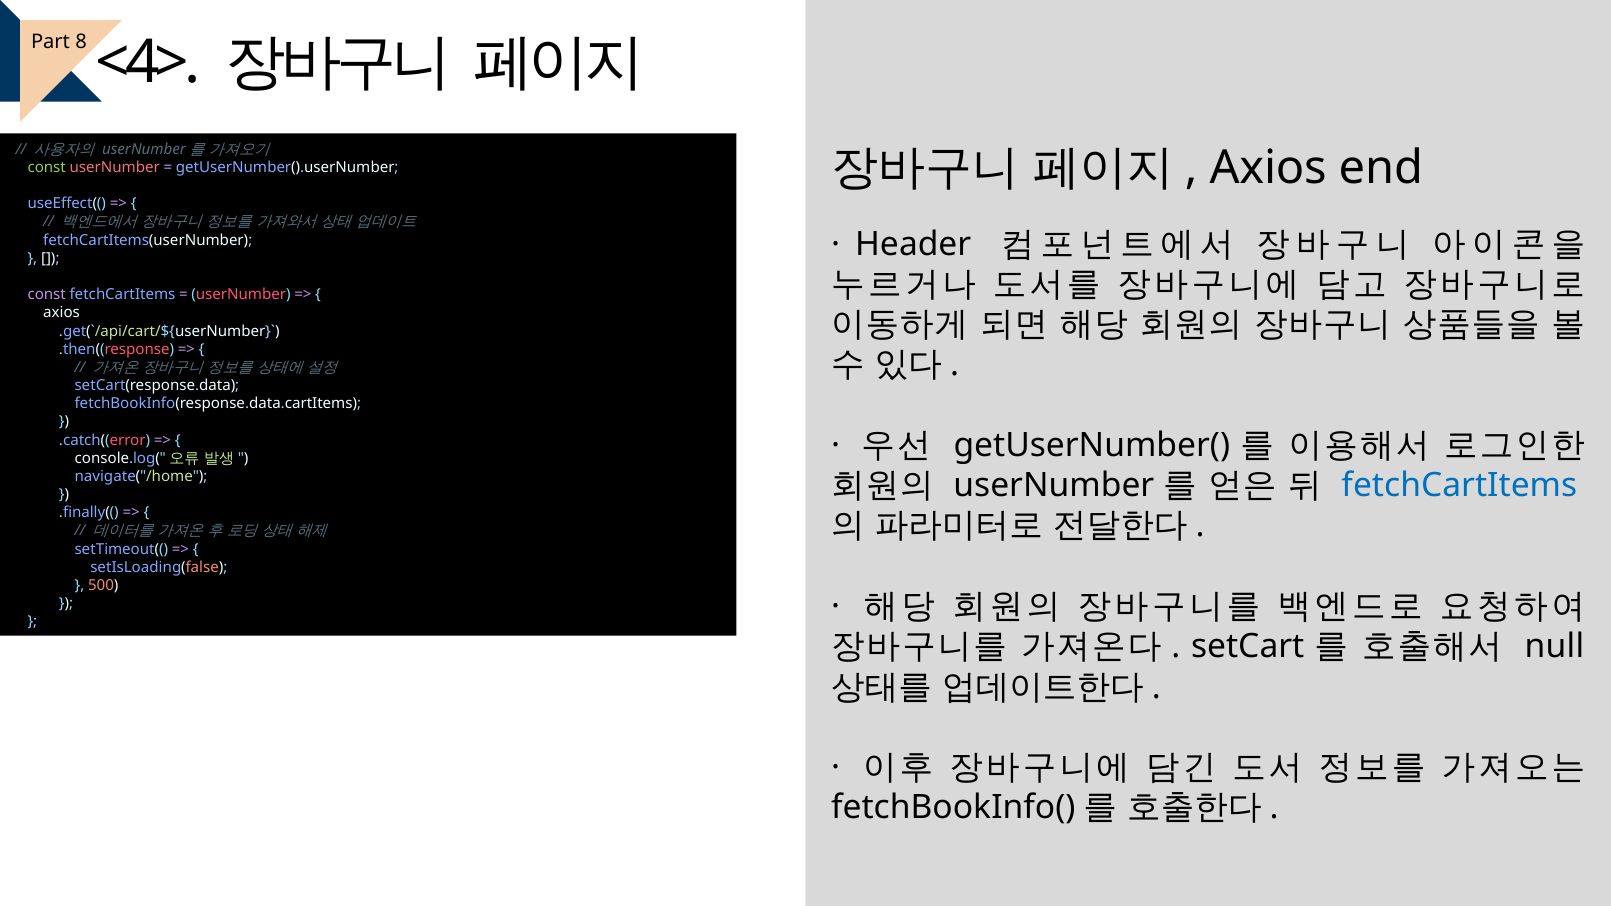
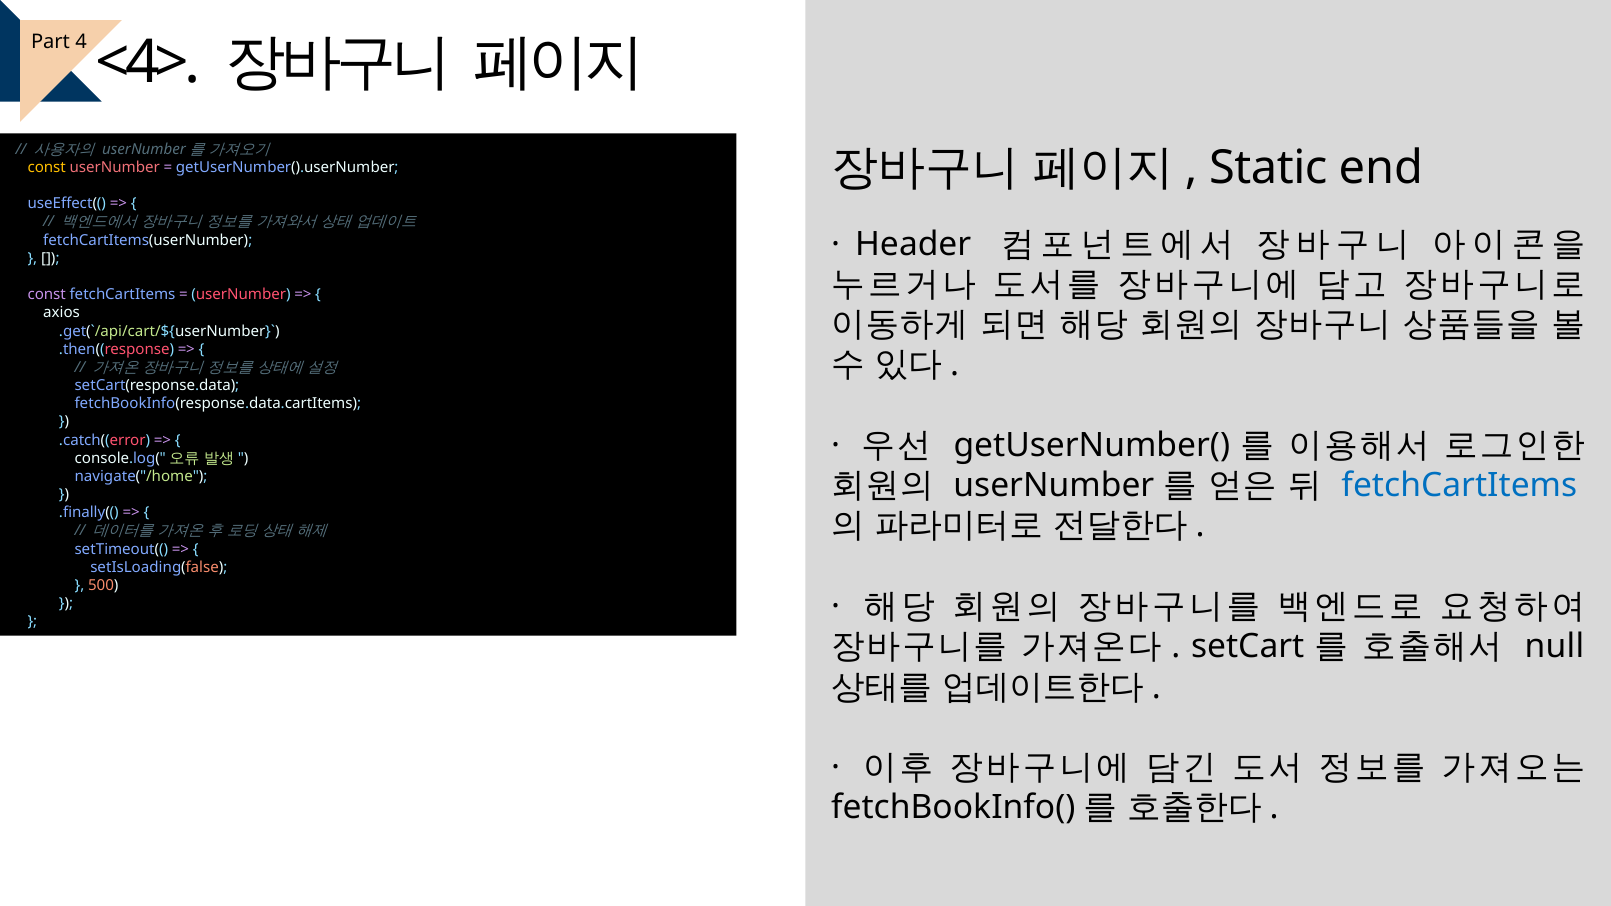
8: 8 -> 4 (81, 42)
Axios: Axios -> Static (1268, 168)
const colour: light green -> yellow (47, 168)
